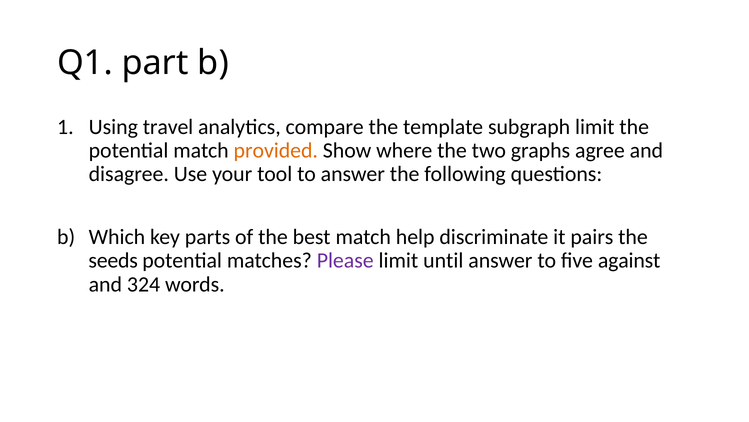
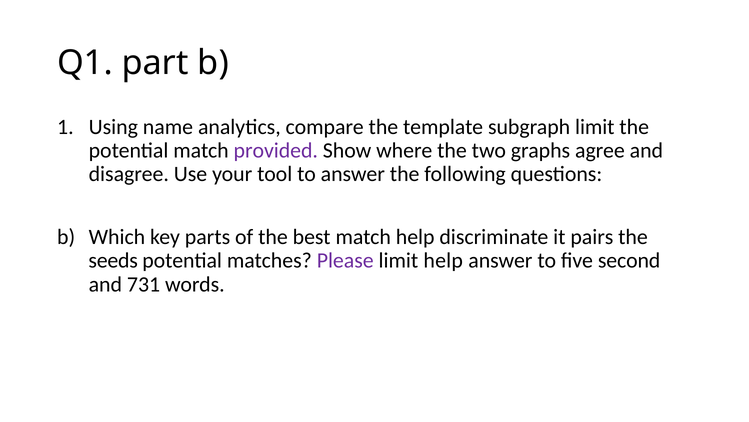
travel: travel -> name (168, 127)
provided colour: orange -> purple (276, 150)
limit until: until -> help (443, 260)
against: against -> second (629, 260)
324: 324 -> 731 (144, 284)
